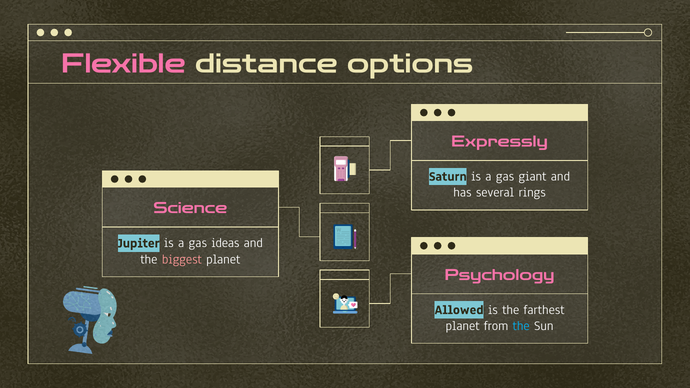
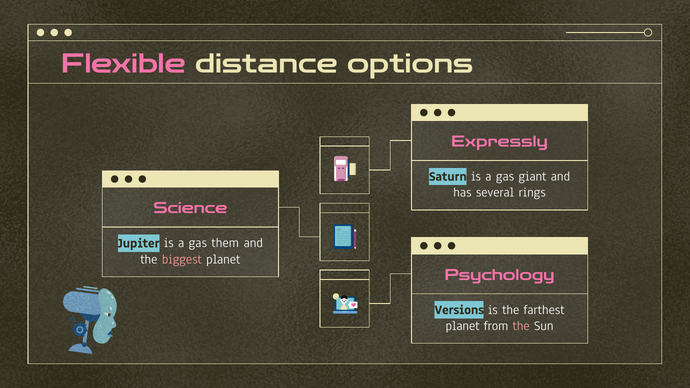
ideas: ideas -> them (225, 243)
Allowed: Allowed -> Versions (459, 310)
the colour: light blue -> pink (521, 326)
